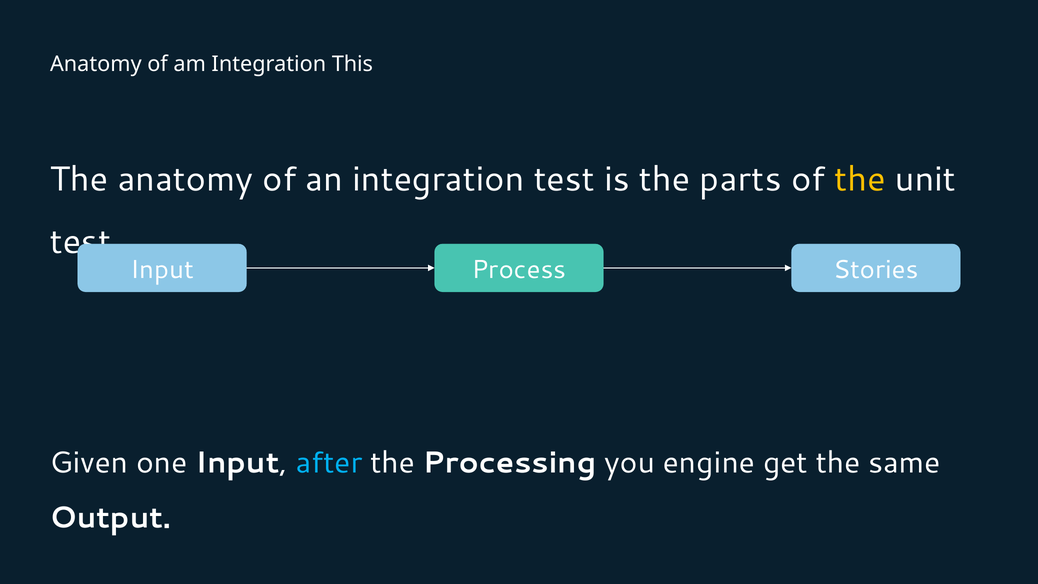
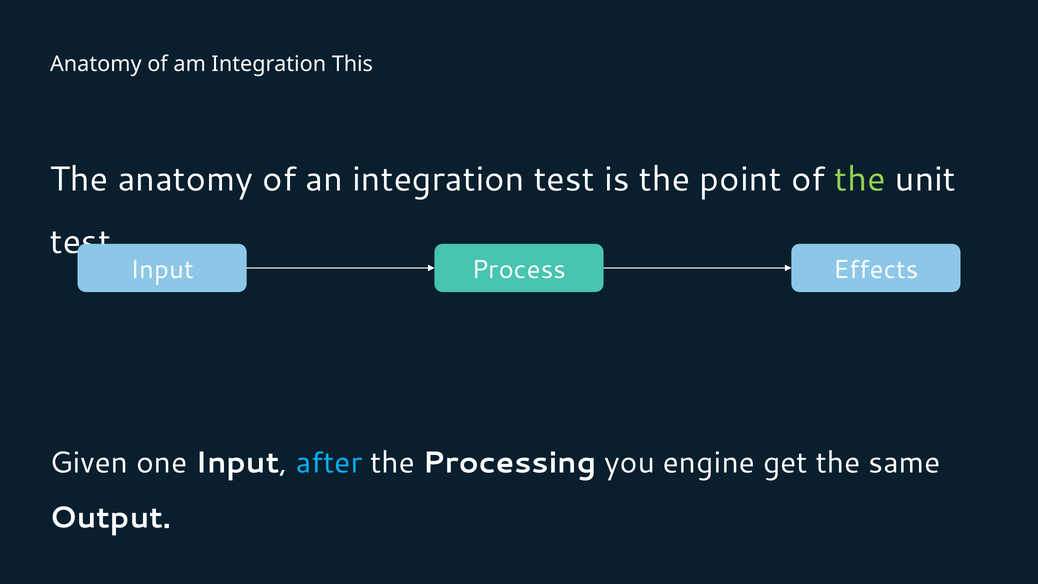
parts: parts -> point (741, 179)
the colour: yellow -> light green (860, 179)
Stories: Stories -> Effects (876, 270)
